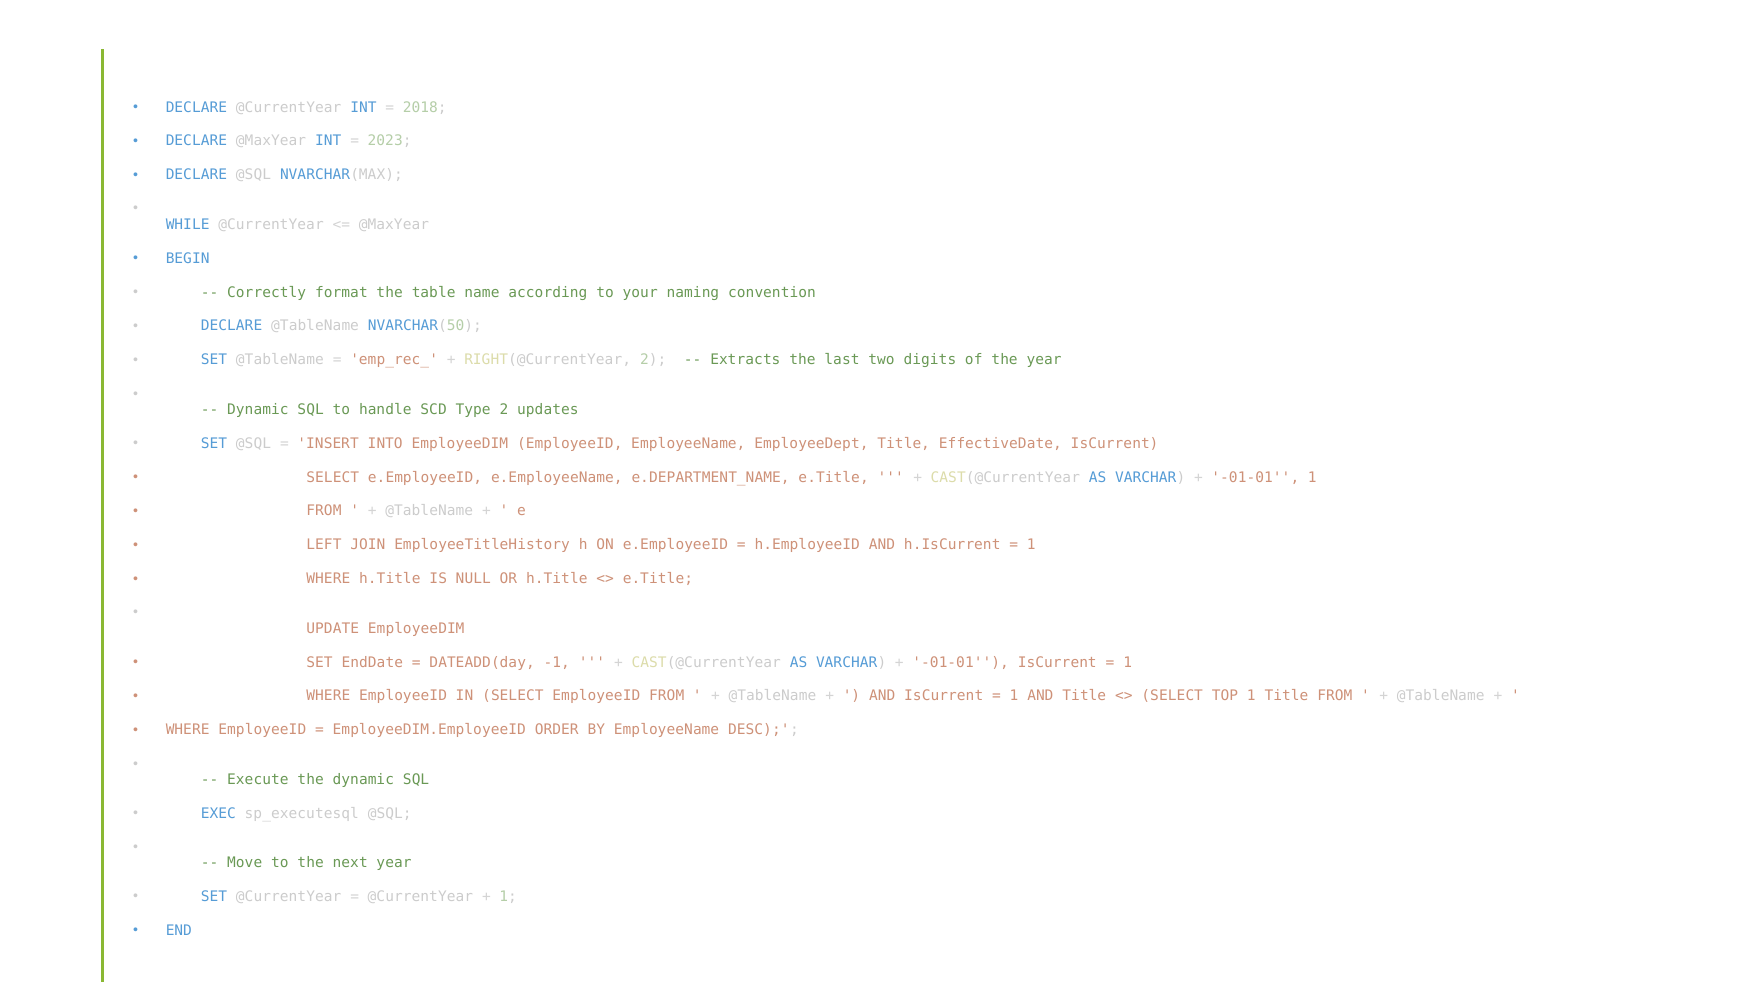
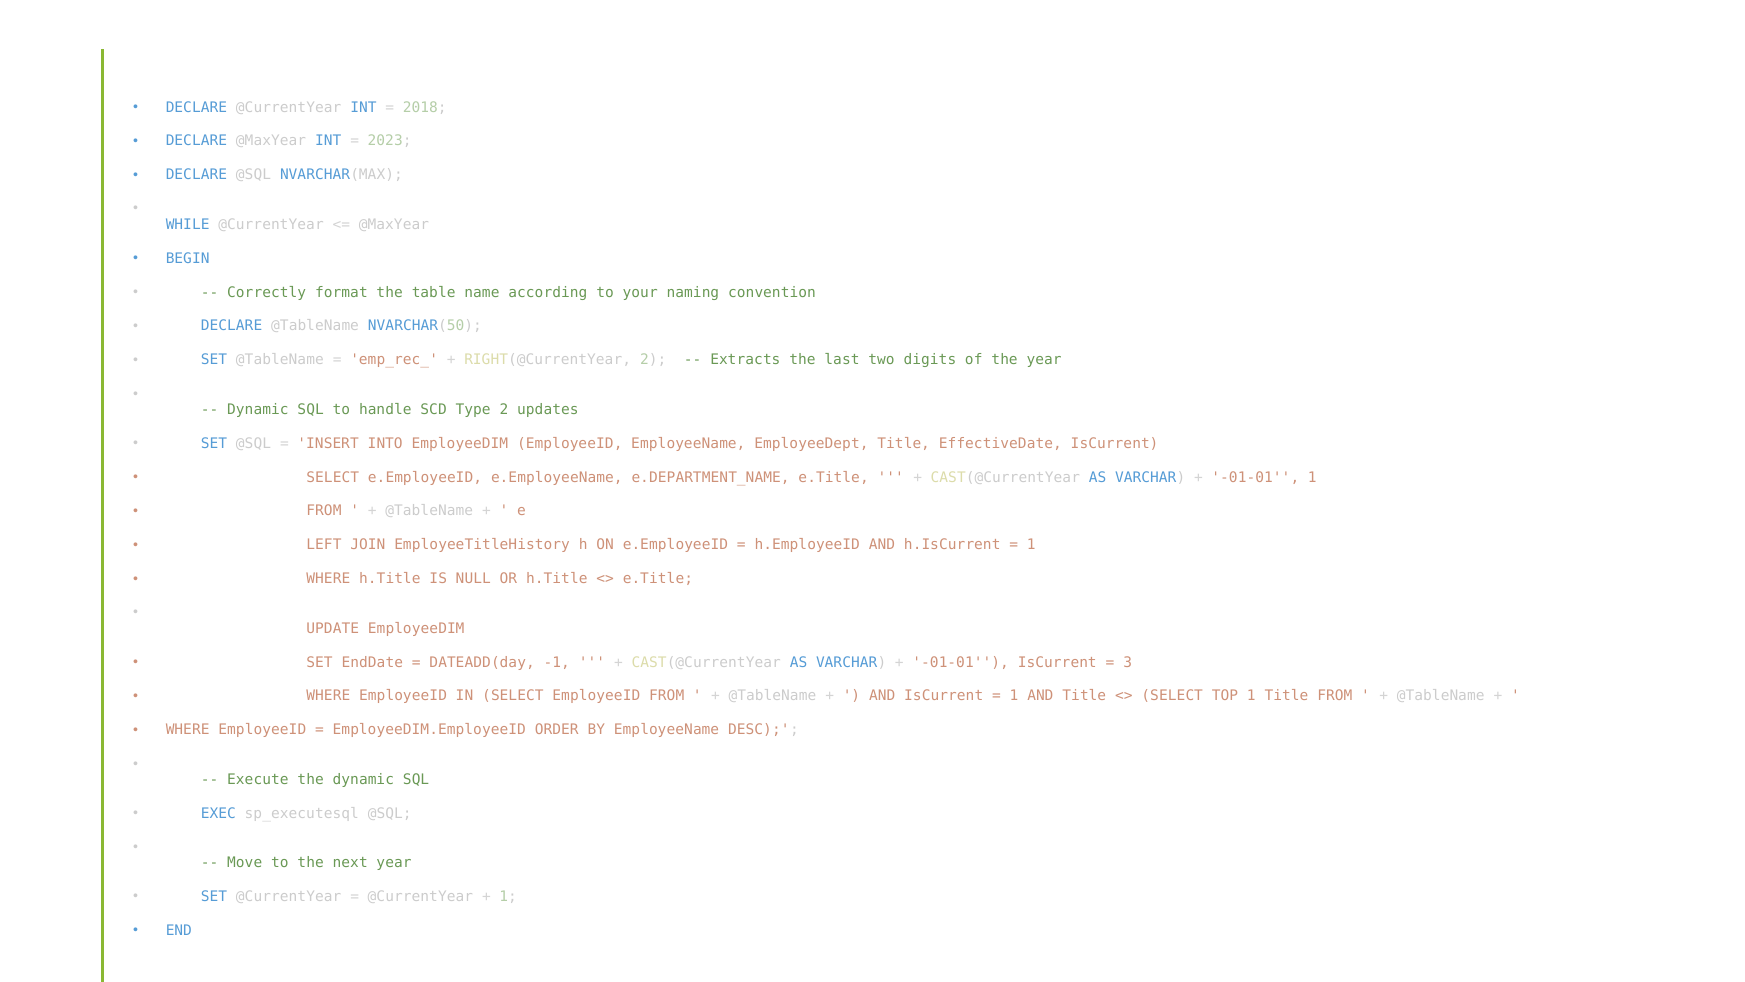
1: 1 -> 3 (1128, 662)
